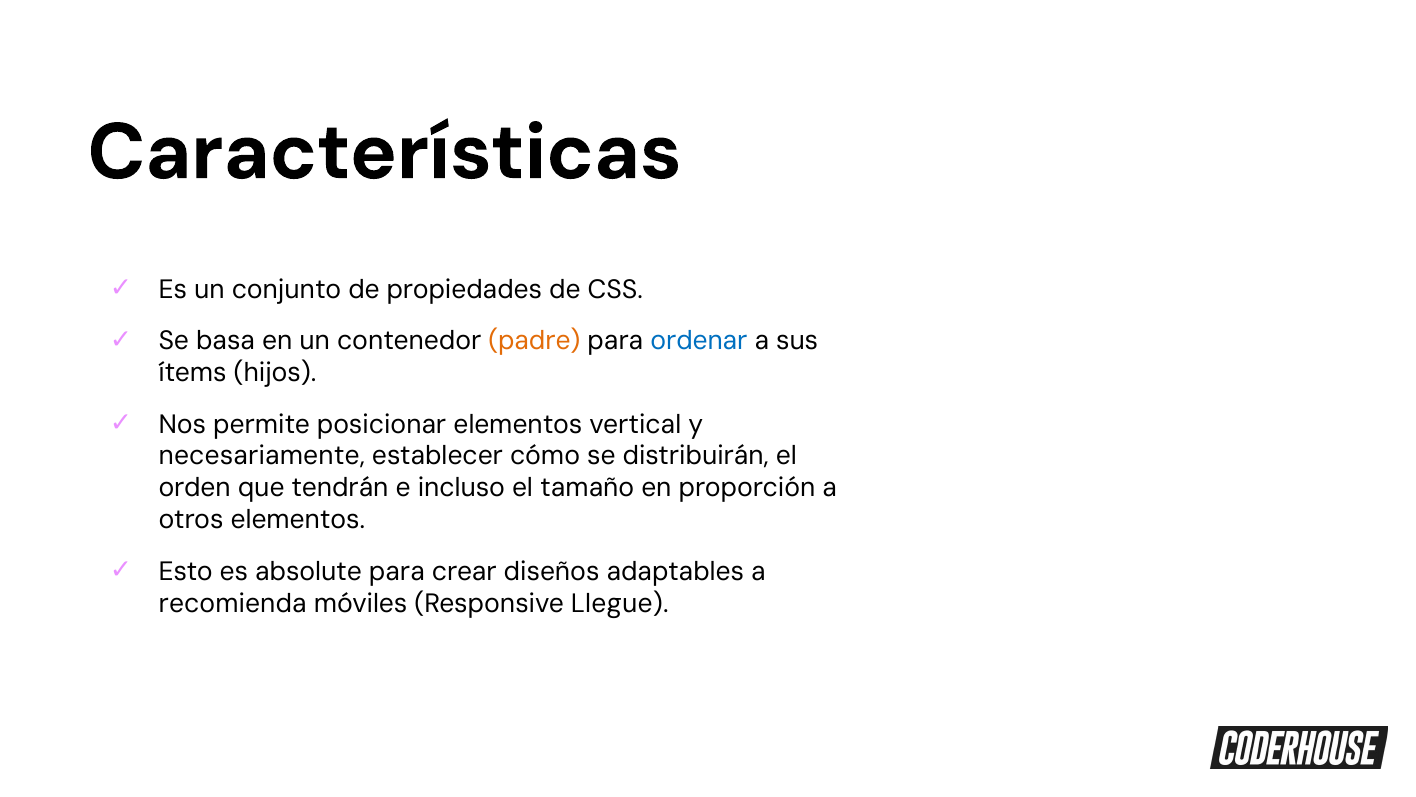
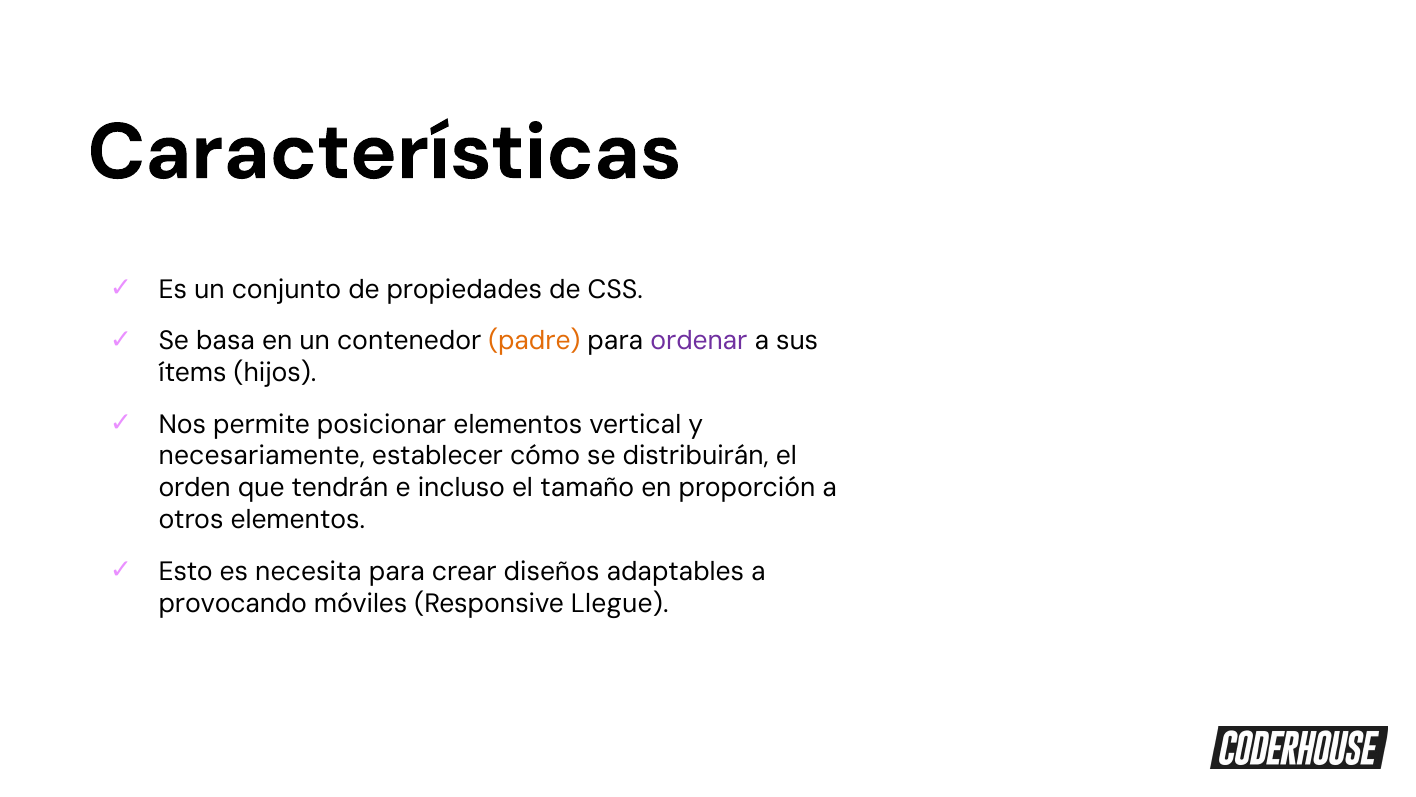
ordenar colour: blue -> purple (699, 341)
absolute: absolute -> necesita (308, 571)
recomienda: recomienda -> provocando (233, 603)
